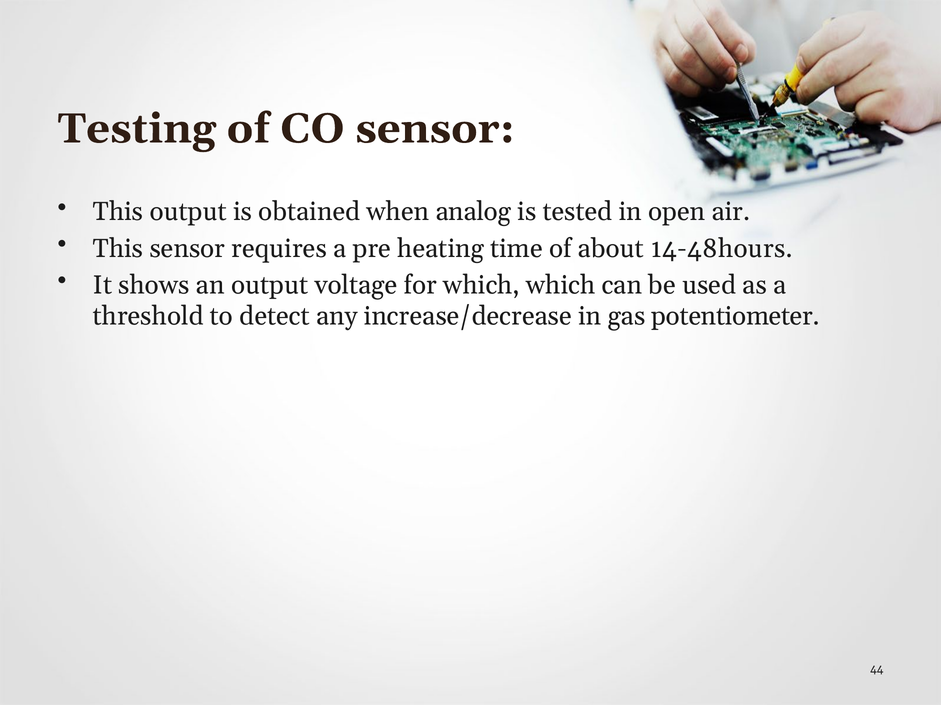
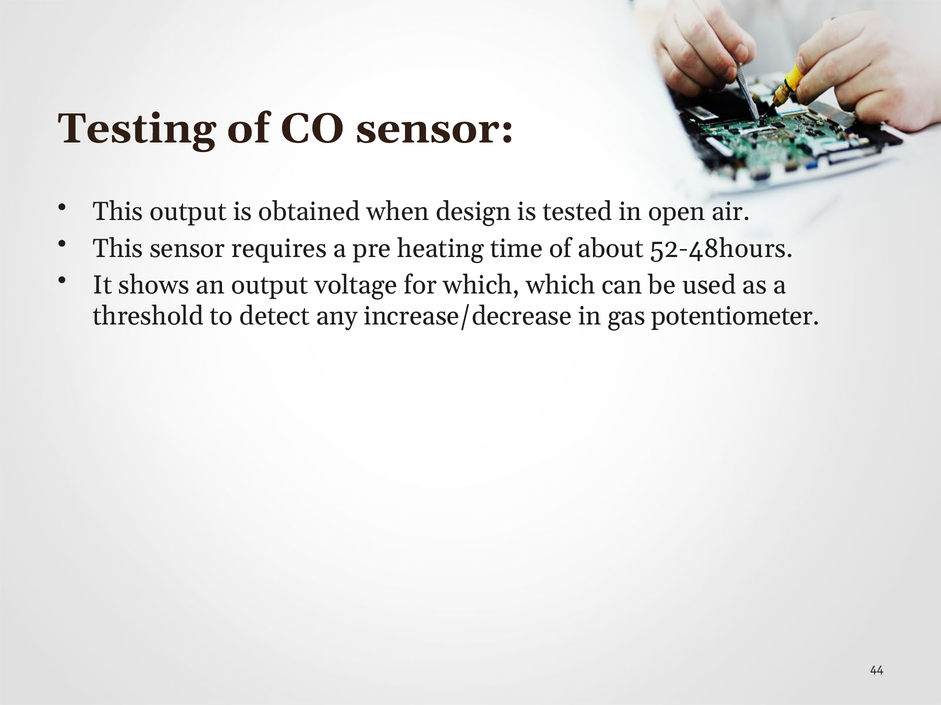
analog: analog -> design (473, 212)
14-48hours: 14-48hours -> 52-48hours (722, 249)
